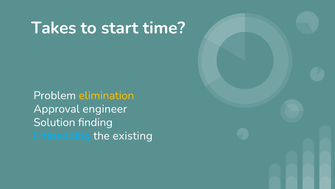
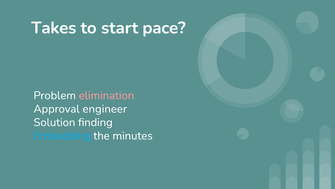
time: time -> pace (164, 28)
elimination colour: yellow -> pink (106, 95)
existing: existing -> minutes (133, 135)
